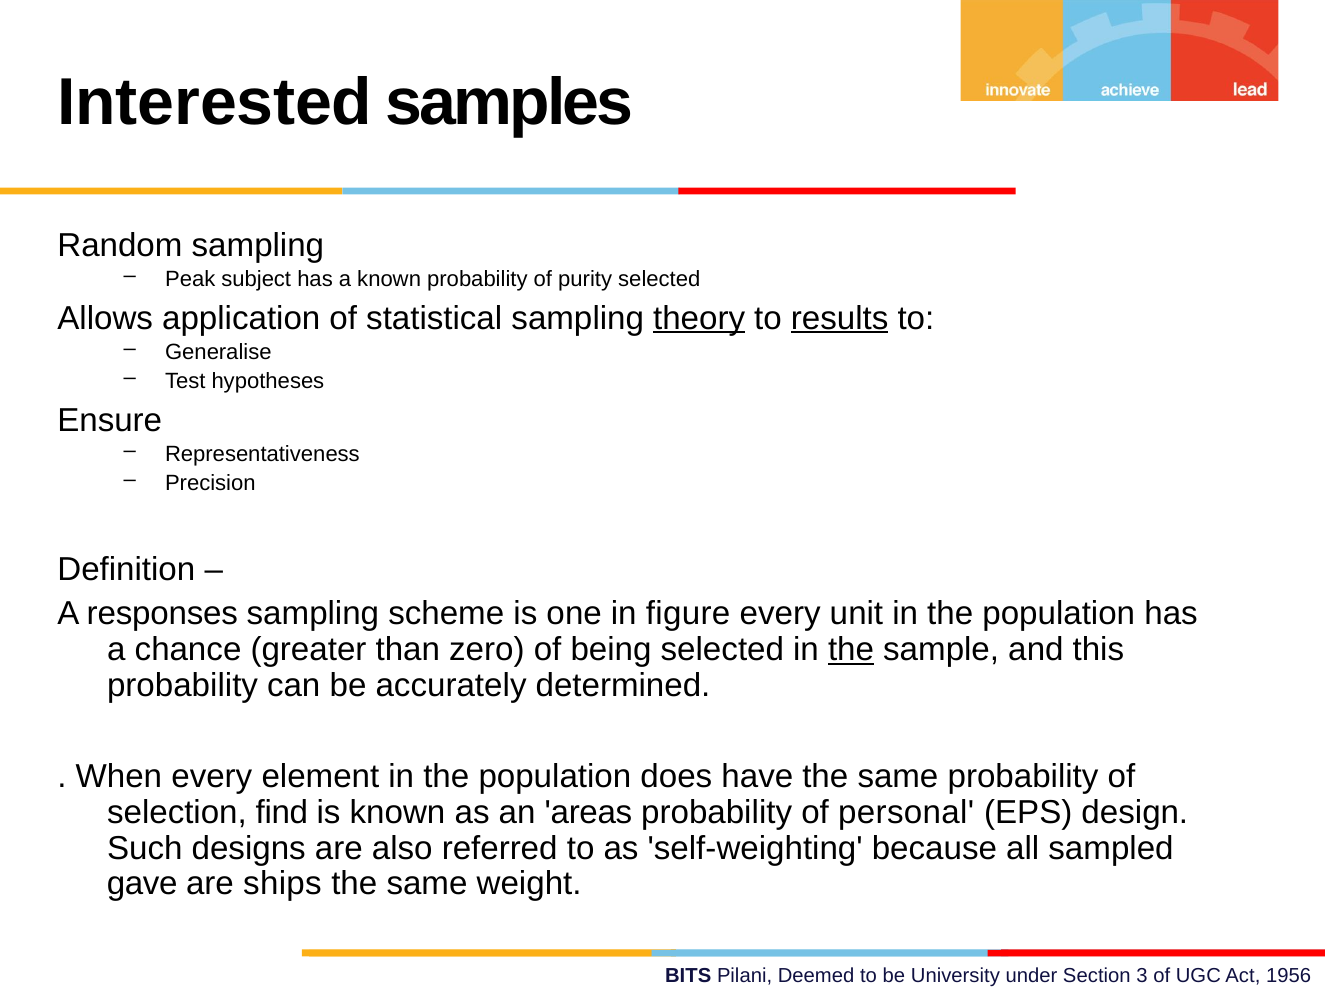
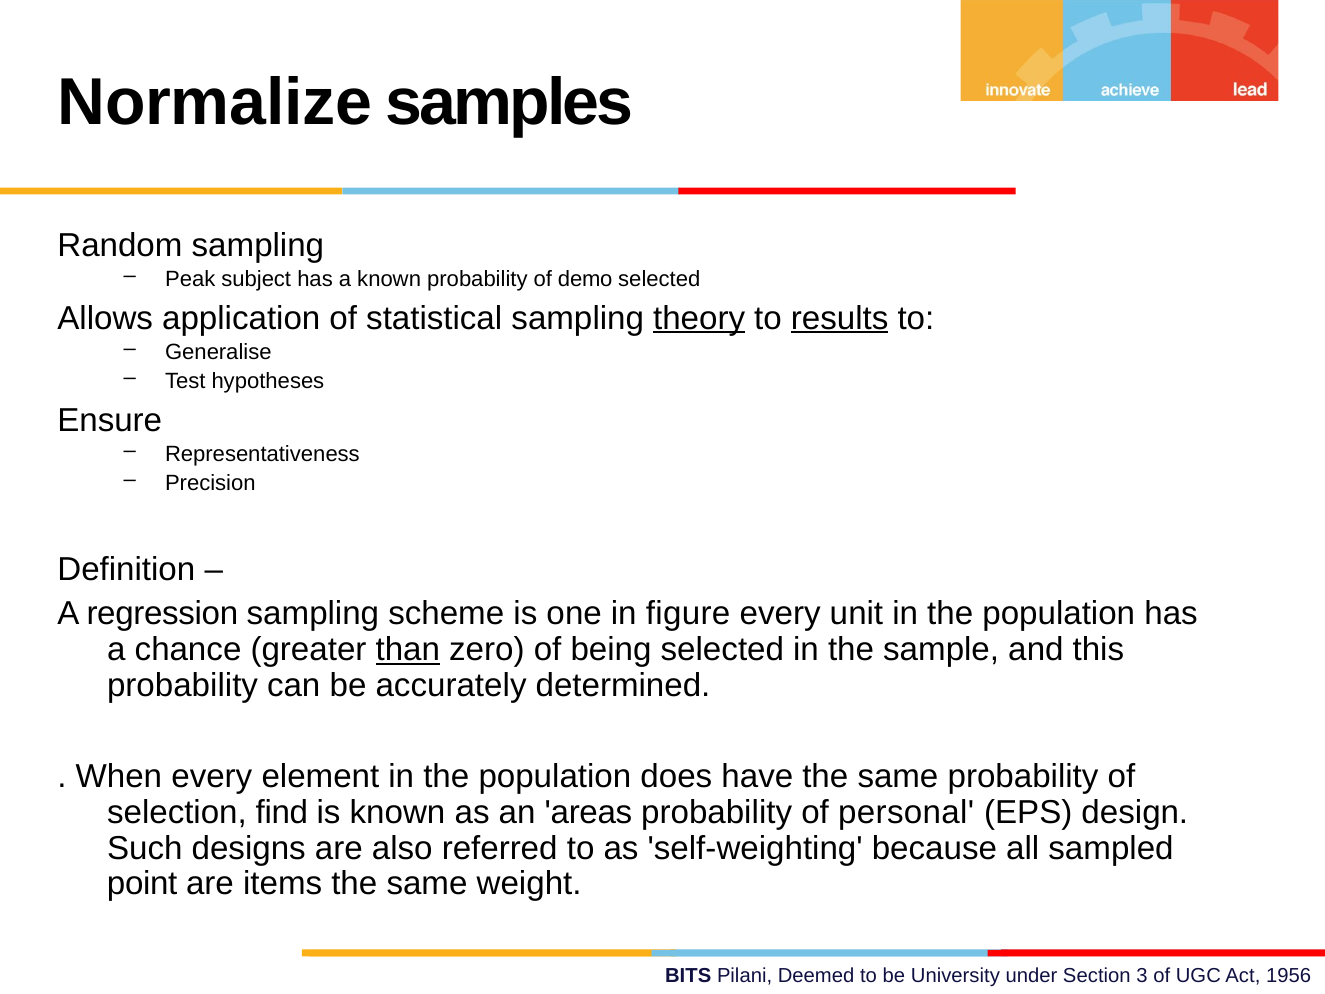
Interested: Interested -> Normalize (215, 103)
purity: purity -> demo (585, 279)
responses: responses -> regression (162, 613)
than underline: none -> present (408, 649)
the underline: present -> none (851, 649)
gave: gave -> point (142, 884)
ships: ships -> items (283, 884)
